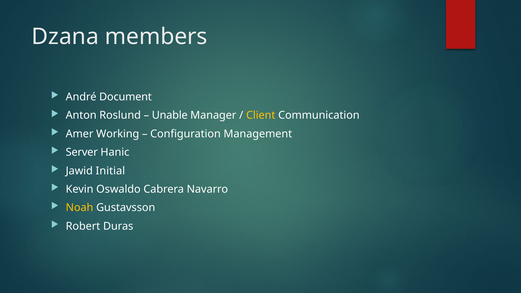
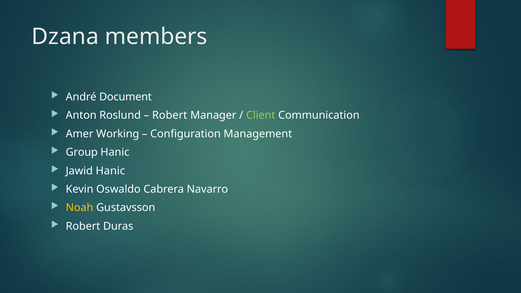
Unable: Unable -> Robert (170, 115)
Client colour: yellow -> light green (261, 115)
Server: Server -> Group (82, 152)
Jawid Initial: Initial -> Hanic (110, 171)
